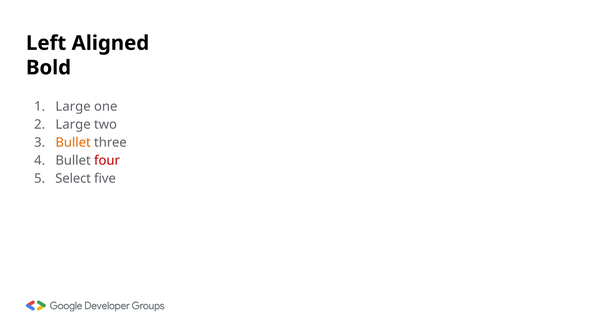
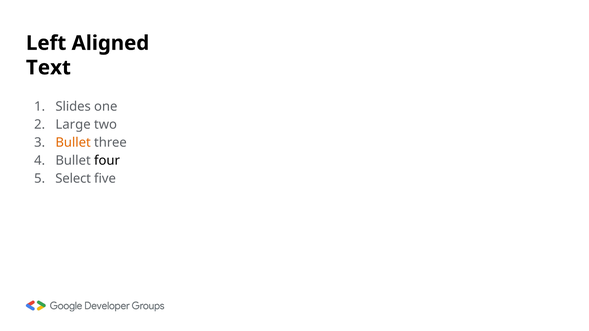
Bold: Bold -> Text (48, 68)
Large: Large -> Slides (73, 107)
four colour: red -> black (107, 161)
